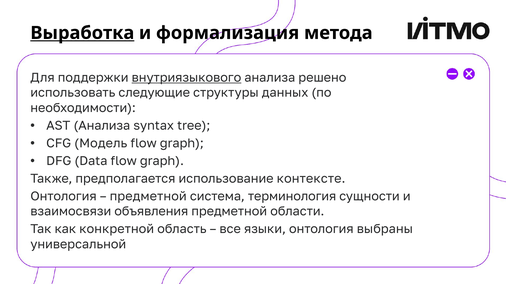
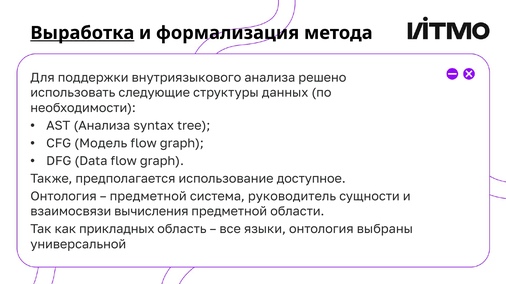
внутриязыкового underline: present -> none (186, 78)
контексте: контексте -> доступное (311, 179)
терминология: терминология -> руководитель (292, 197)
объявления: объявления -> вычисления (151, 212)
конкретной: конкретной -> прикладных (117, 230)
